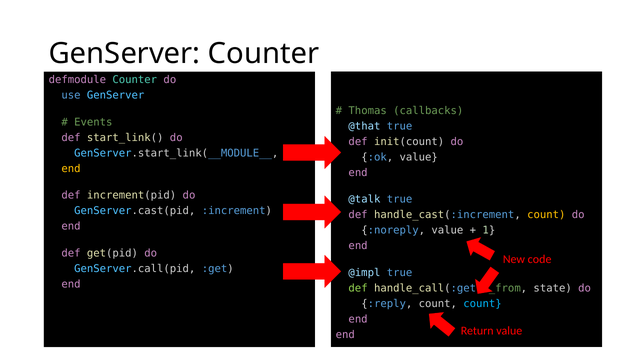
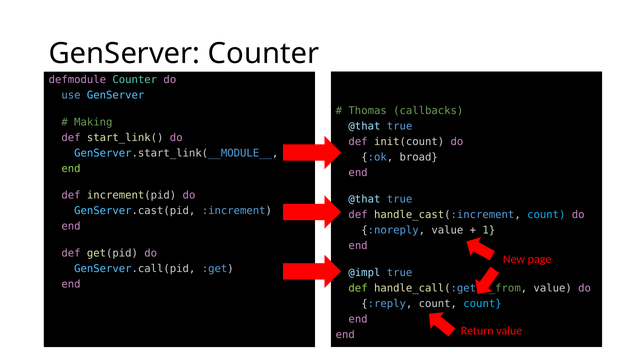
Events: Events -> Making (93, 122)
:ok value: value -> broad (419, 157)
end colour: yellow -> light green (71, 168)
@talk: @talk -> @that (364, 199)
count colour: yellow -> light blue (546, 215)
code: code -> page (540, 259)
state: state -> value (553, 288)
